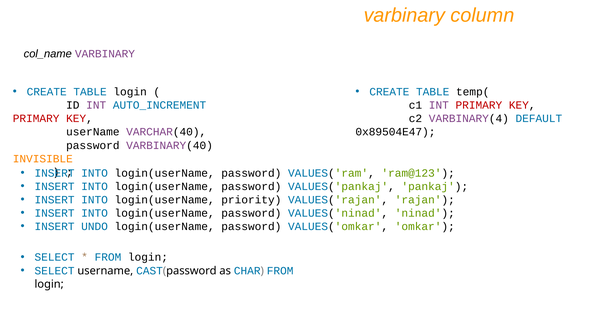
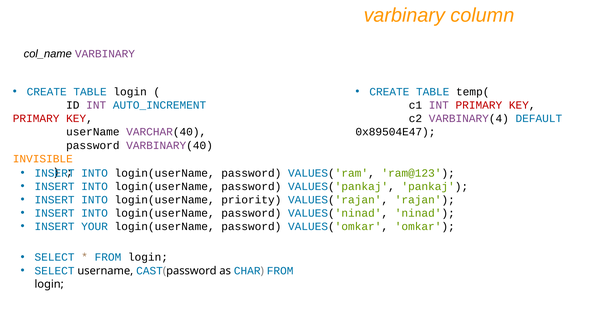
UNDO: UNDO -> YOUR (95, 226)
